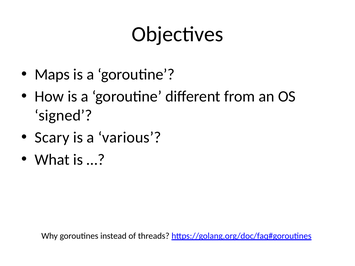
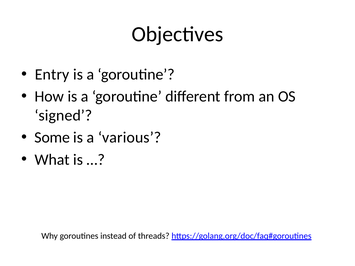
Maps: Maps -> Entry (52, 74)
Scary: Scary -> Some (52, 138)
